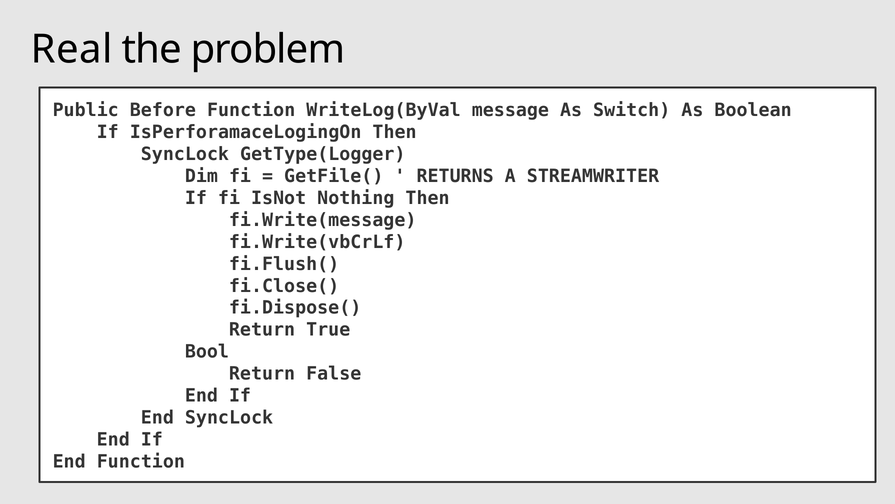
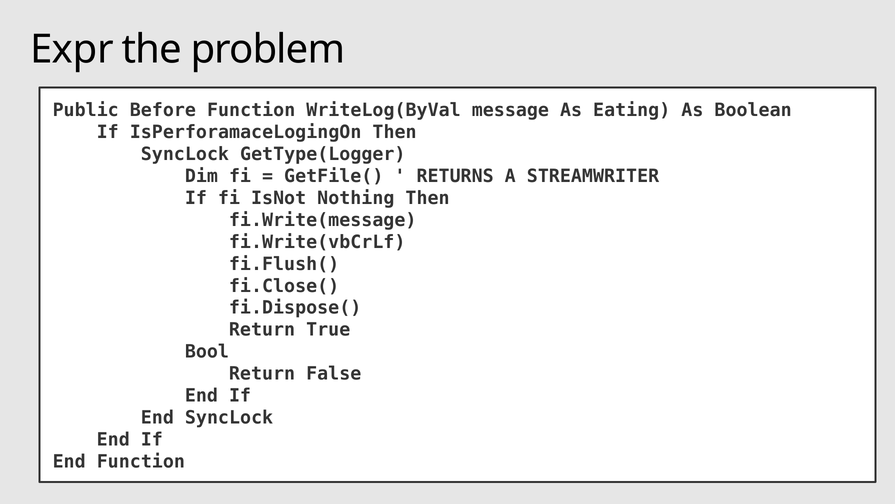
Real: Real -> Expr (72, 49)
Switch: Switch -> Eating (632, 110)
